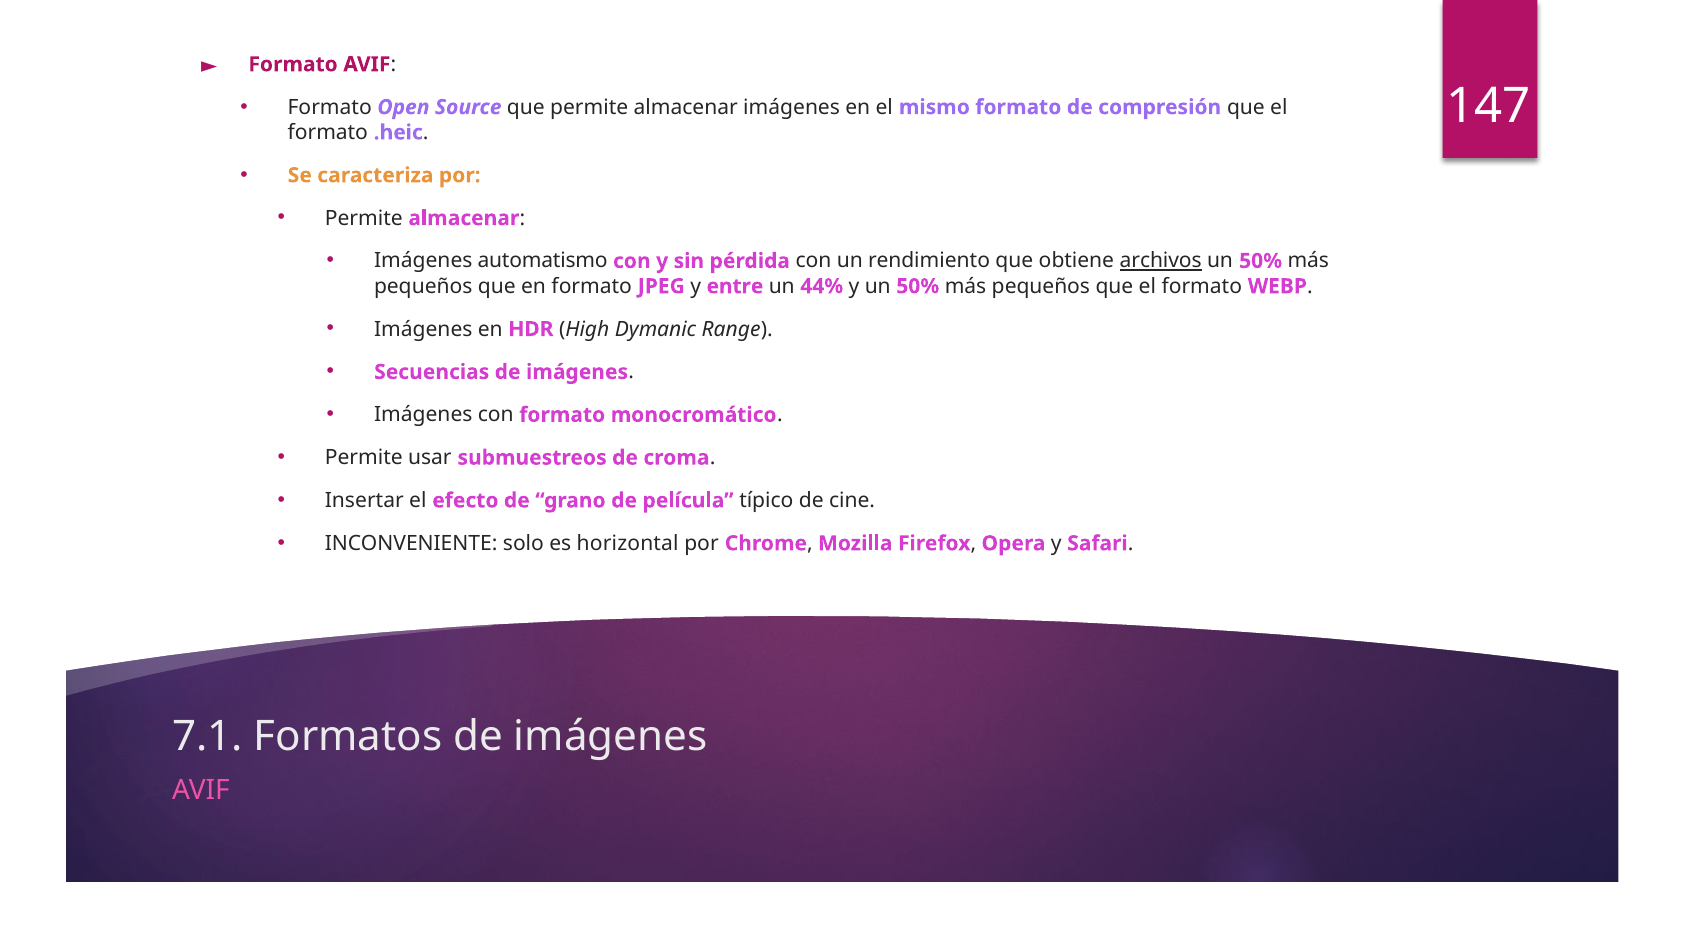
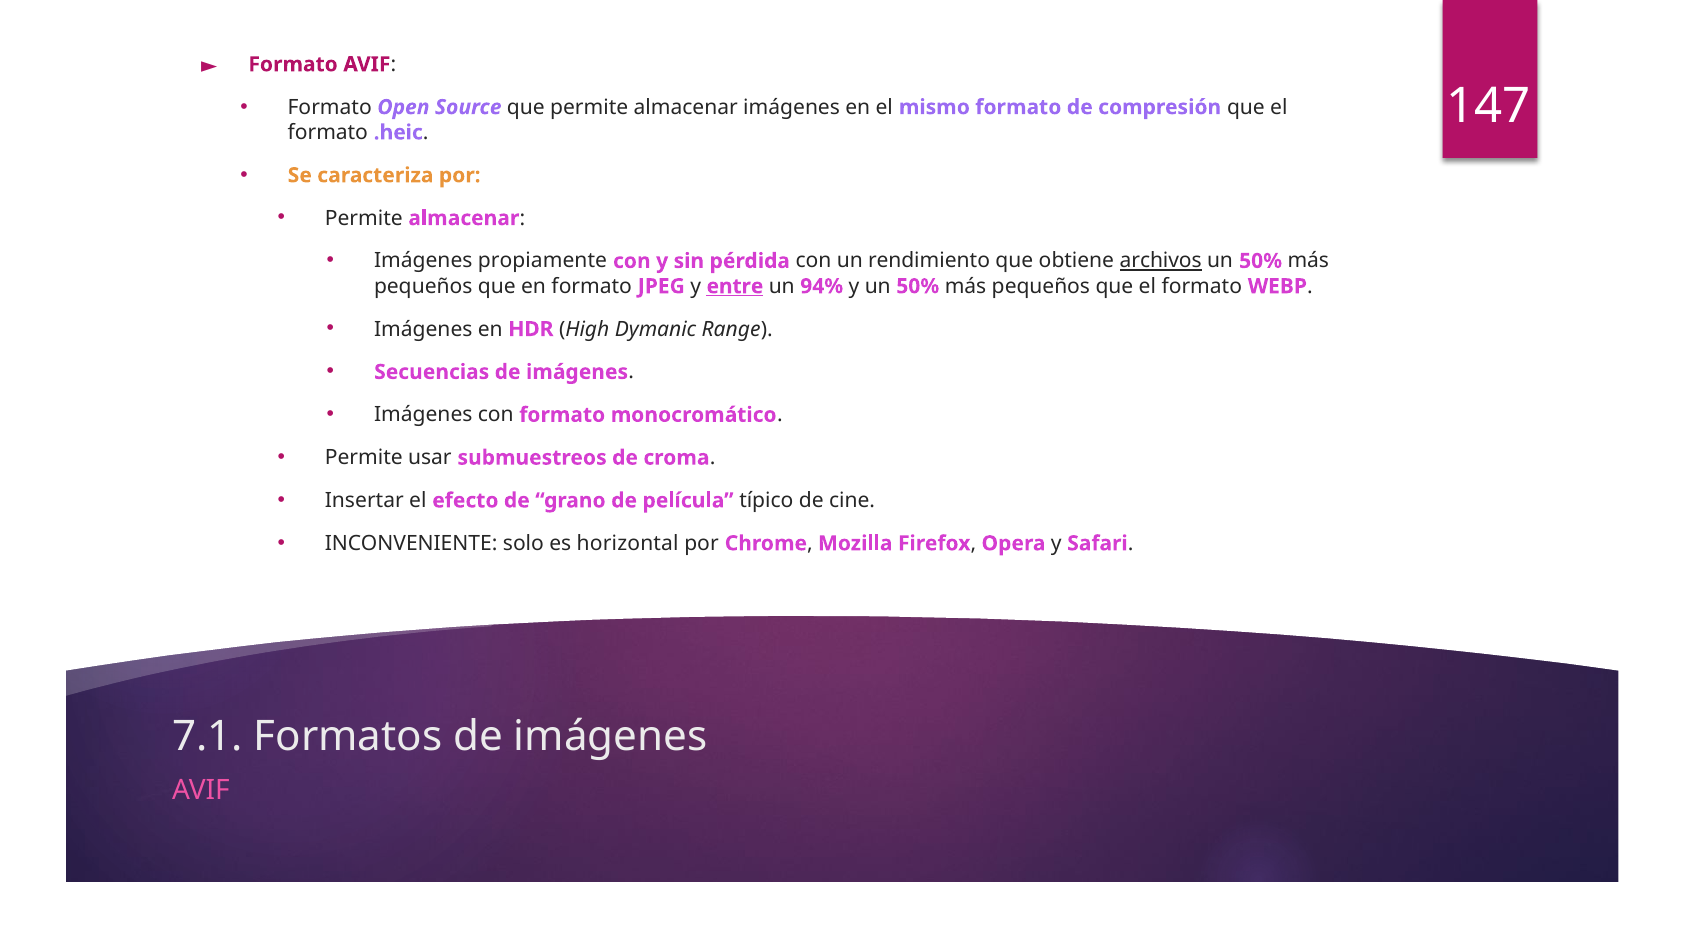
automatismo: automatismo -> propiamente (542, 261)
entre underline: none -> present (735, 286)
44%: 44% -> 94% (822, 286)
